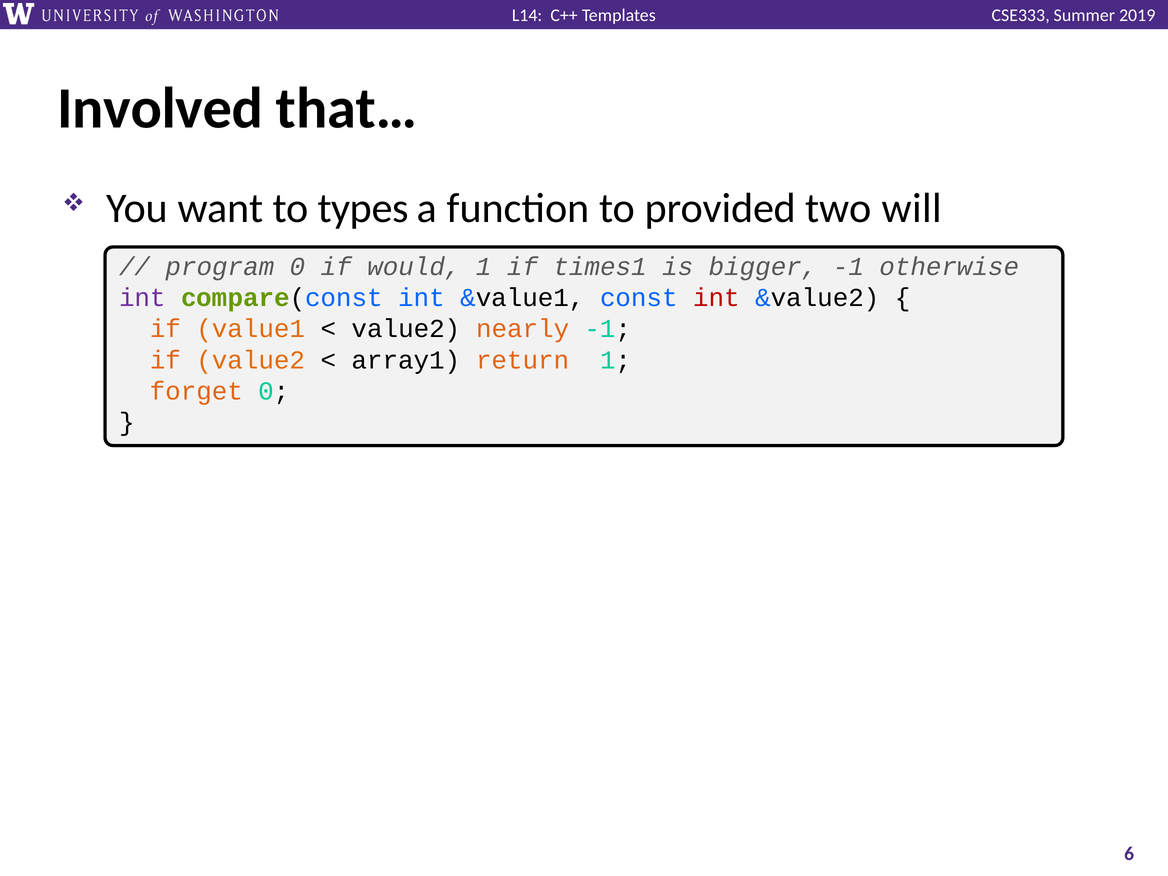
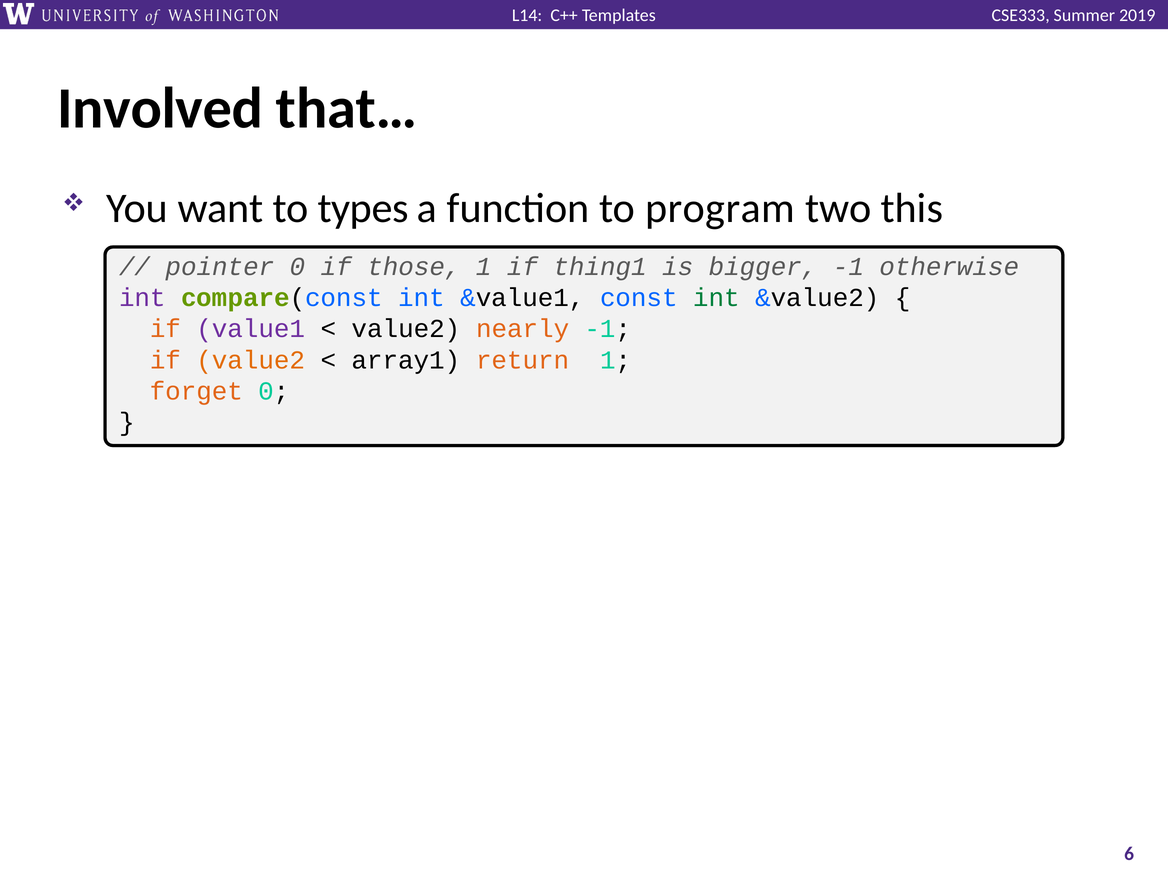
provided: provided -> program (720, 208)
will: will -> this (912, 208)
program: program -> pointer (220, 267)
would: would -> those (414, 267)
times1: times1 -> thing1 (600, 267)
int colour: red -> green (716, 298)
value1 colour: orange -> purple (251, 329)
